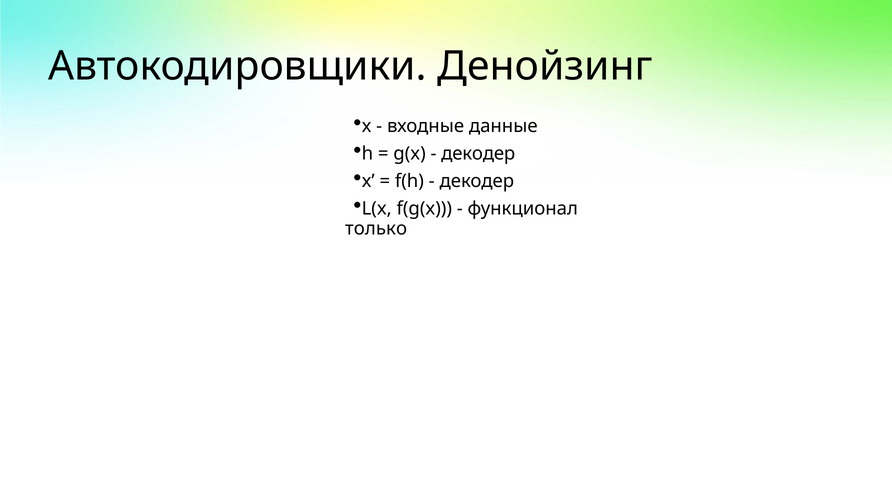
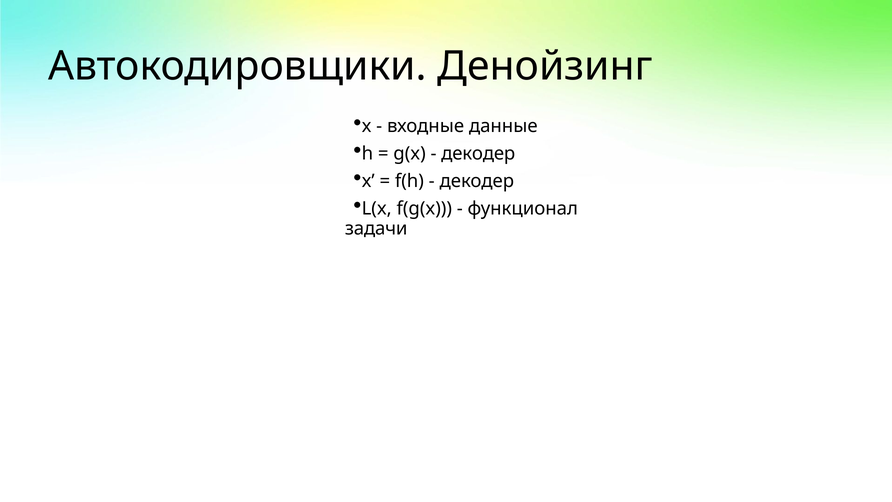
только: только -> задачи (376, 229)
